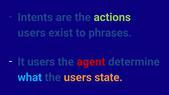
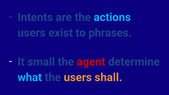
actions colour: light green -> light blue (112, 17)
It users: users -> small (41, 62)
state: state -> shall (108, 77)
